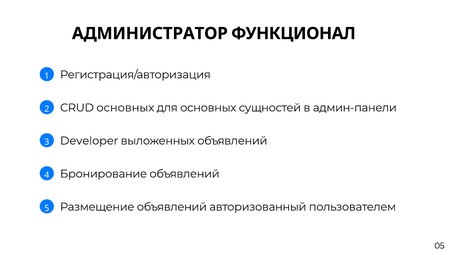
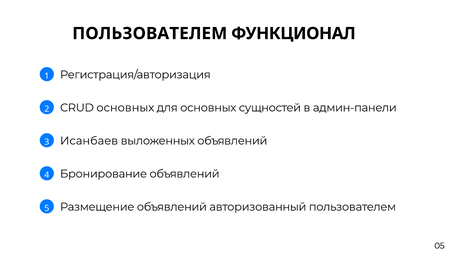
АДМИНИСТРАТОР: АДМИНИСТРАТОР -> ПОЛЬЗОВАТЕЛЕМ (150, 34)
Developer: Developer -> Исанбаев (89, 141)
